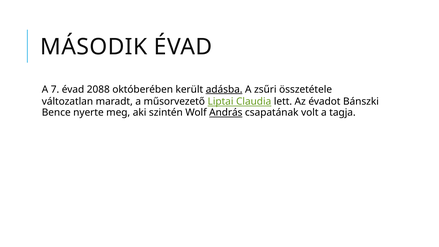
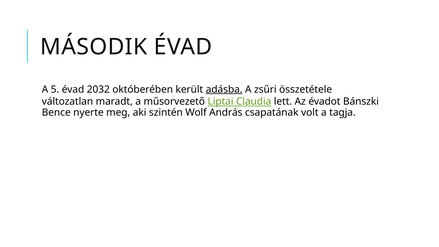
7: 7 -> 5 (55, 89)
2088: 2088 -> 2032 (98, 89)
András underline: present -> none (226, 113)
